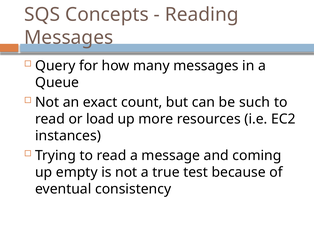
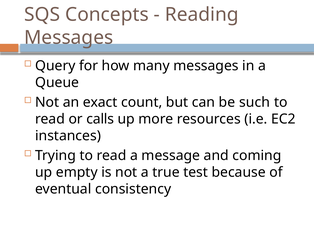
load: load -> calls (100, 119)
